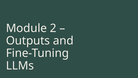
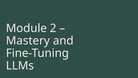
Outputs: Outputs -> Mastery (28, 40)
